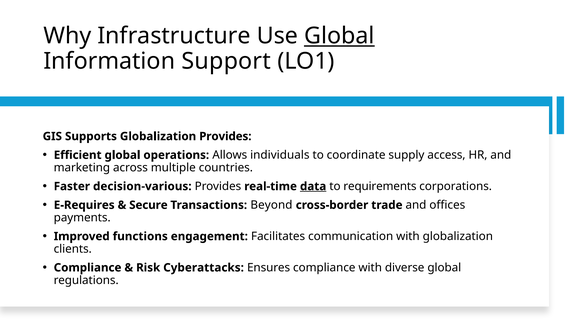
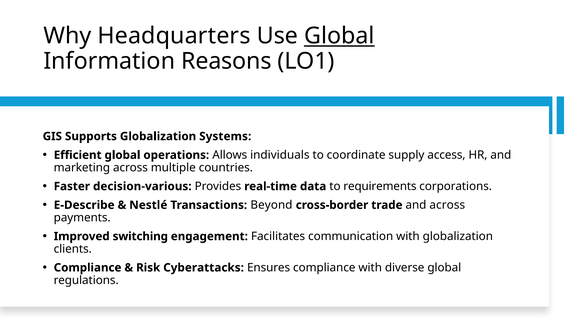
Infrastructure: Infrastructure -> Headquarters (174, 36)
Support: Support -> Reasons (226, 61)
Globalization Provides: Provides -> Systems (225, 136)
data underline: present -> none (313, 186)
E-Requires: E-Requires -> E-Describe (84, 205)
Secure: Secure -> Nestlé (148, 205)
and offices: offices -> across (447, 205)
functions: functions -> switching (140, 236)
